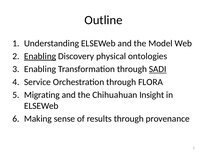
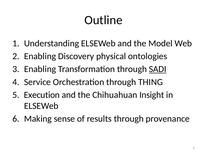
Enabling underline: present -> none (40, 56)
FLORA: FLORA -> THING (151, 82)
Migrating: Migrating -> Execution (42, 95)
